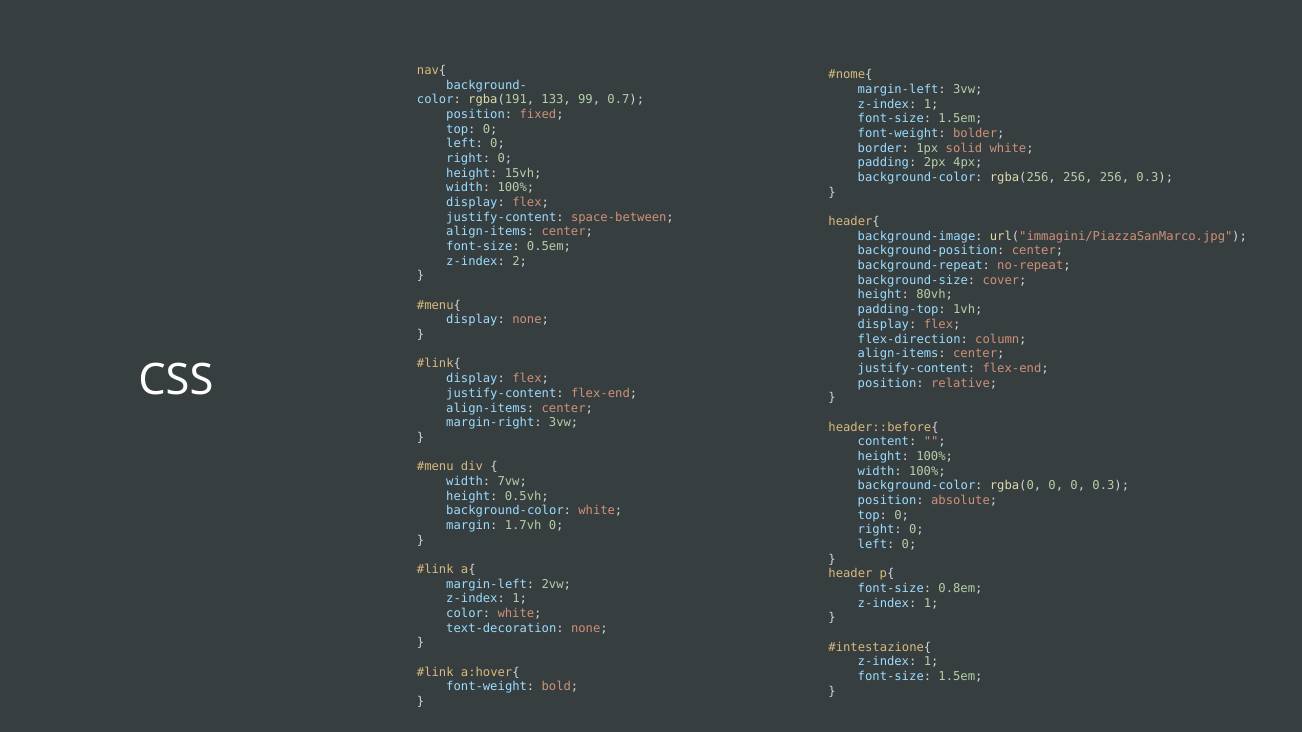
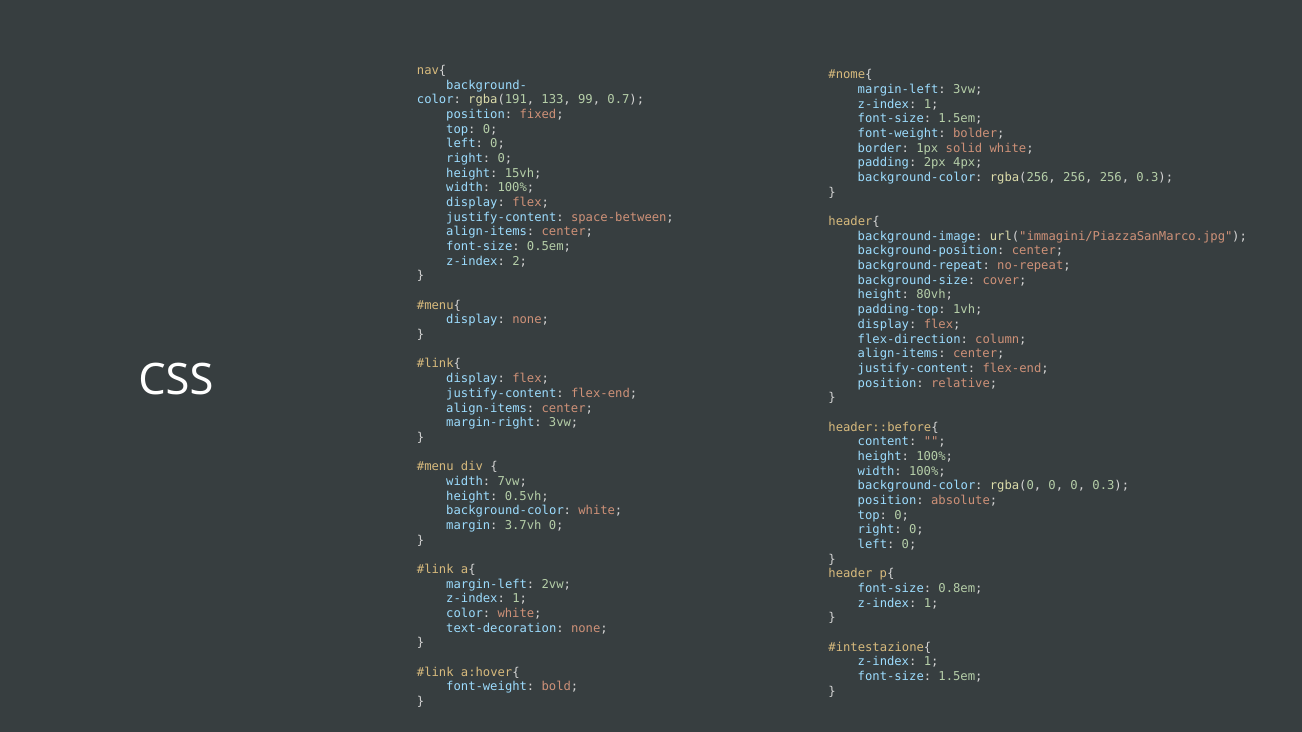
1.7vh: 1.7vh -> 3.7vh (523, 526)
